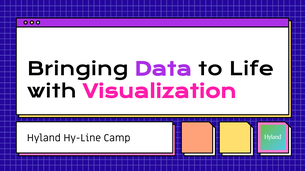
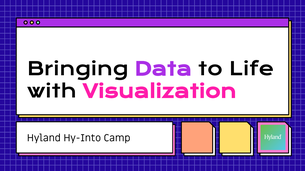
Hy-Line: Hy-Line -> Hy-Into (82, 138)
